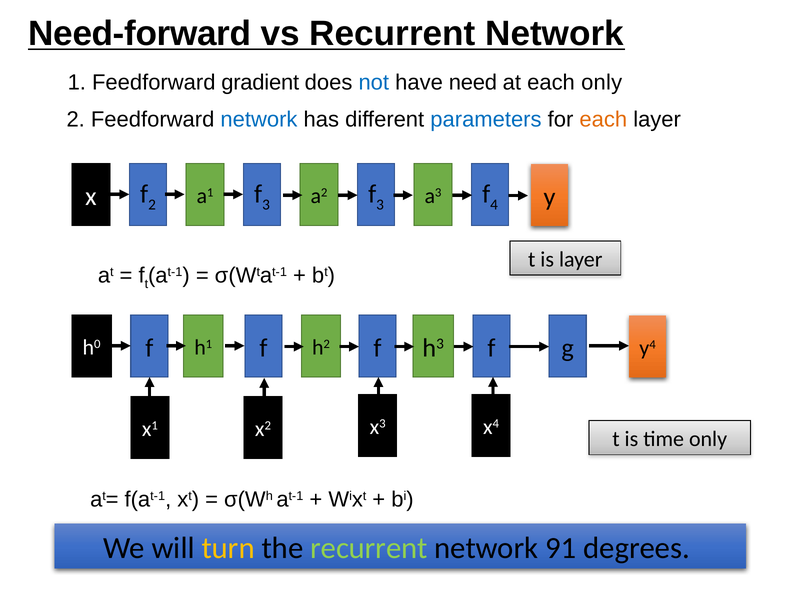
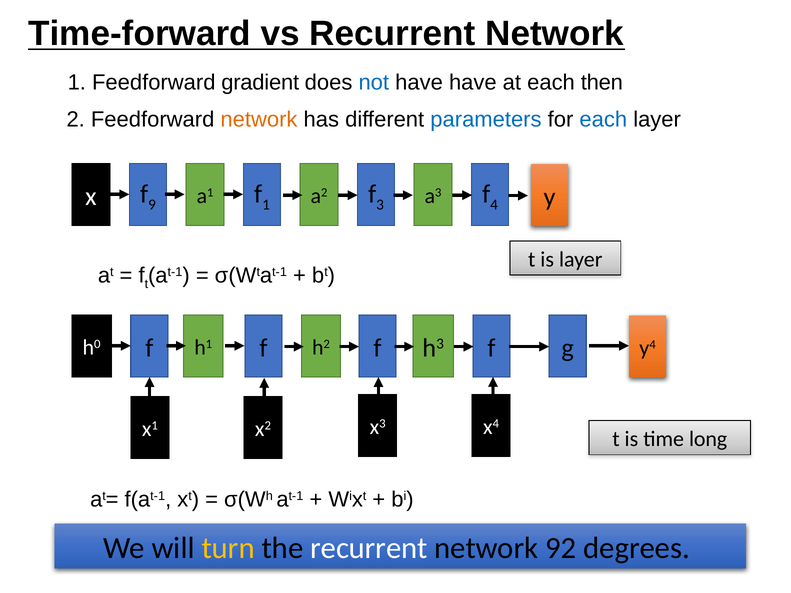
Need-forward: Need-forward -> Time-forward (140, 34)
have need: need -> have (473, 83)
each only: only -> then (602, 83)
network colour: blue -> orange (259, 120)
each colour: orange -> blue (603, 120)
f 2: 2 -> 9 (152, 205)
a1 f 3: 3 -> 1 (266, 205)
time only: only -> long (708, 439)
recurrent colour: light green -> white (369, 548)
91: 91 -> 92 (561, 548)
